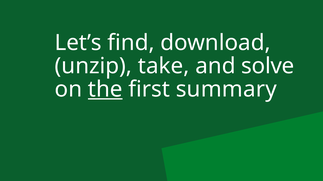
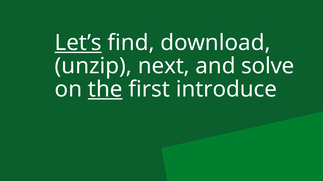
Let’s underline: none -> present (78, 43)
take: take -> next (164, 66)
summary: summary -> introduce (226, 90)
